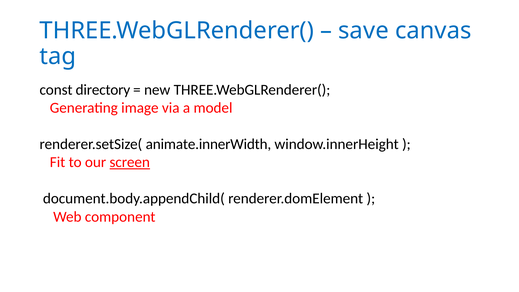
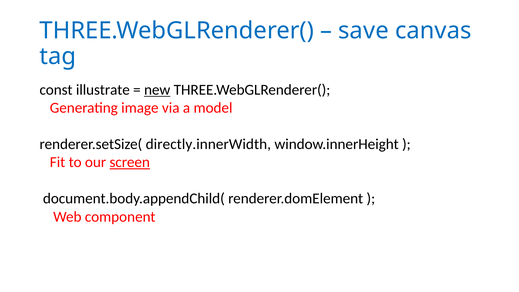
directory: directory -> illustrate (103, 90)
new underline: none -> present (157, 90)
animate.innerWidth: animate.innerWidth -> directly.innerWidth (208, 144)
